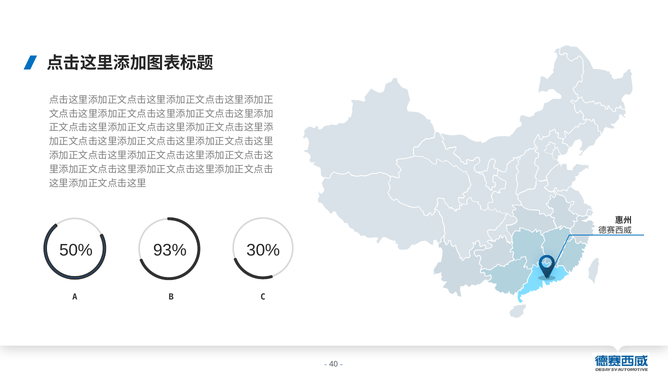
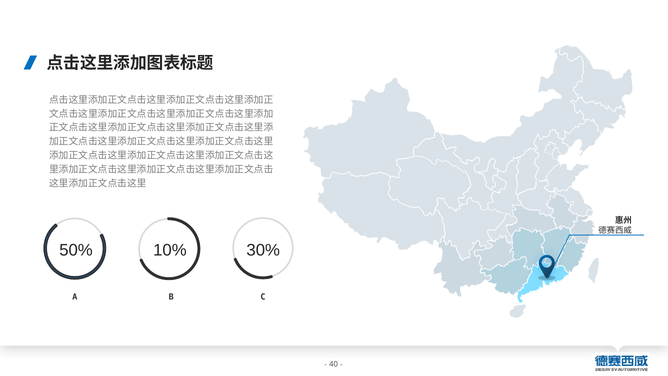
93%: 93% -> 10% (170, 250)
